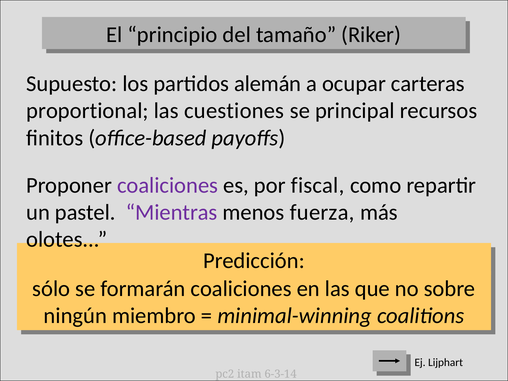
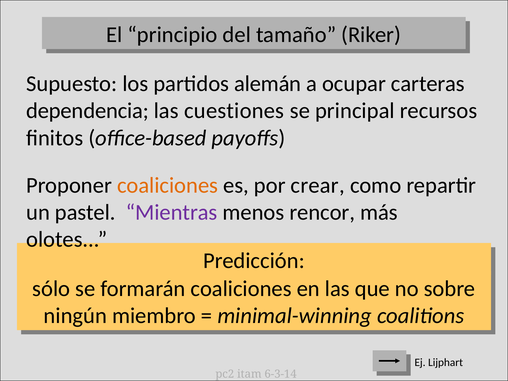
proportional: proportional -> dependencia (88, 111)
coaliciones colour: purple -> orange (168, 185)
fiscal: fiscal -> crear (318, 185)
fuerza: fuerza -> rencor (322, 212)
